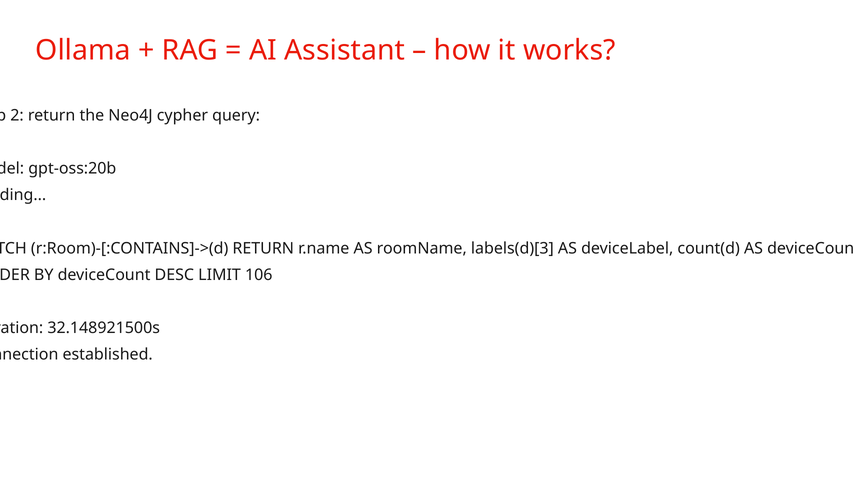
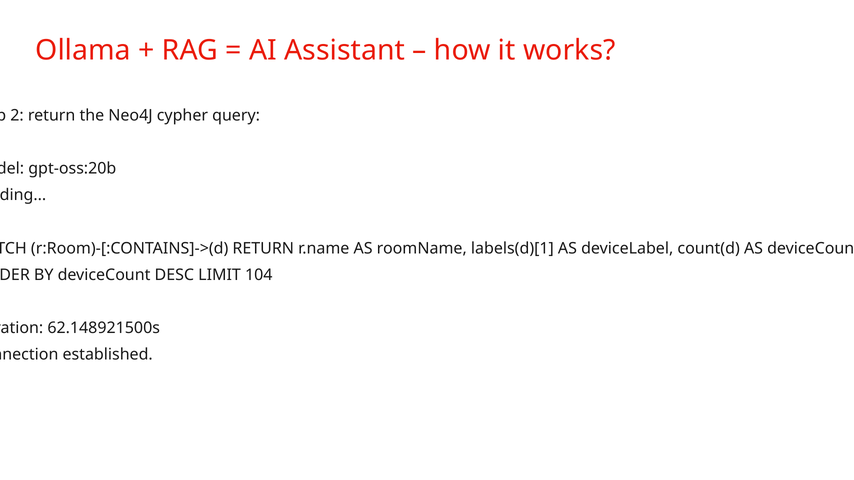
labels(d)[3: labels(d)[3 -> labels(d)[1 (512, 248)
106: 106 -> 104 (259, 275)
32.148921500s: 32.148921500s -> 62.148921500s (104, 328)
